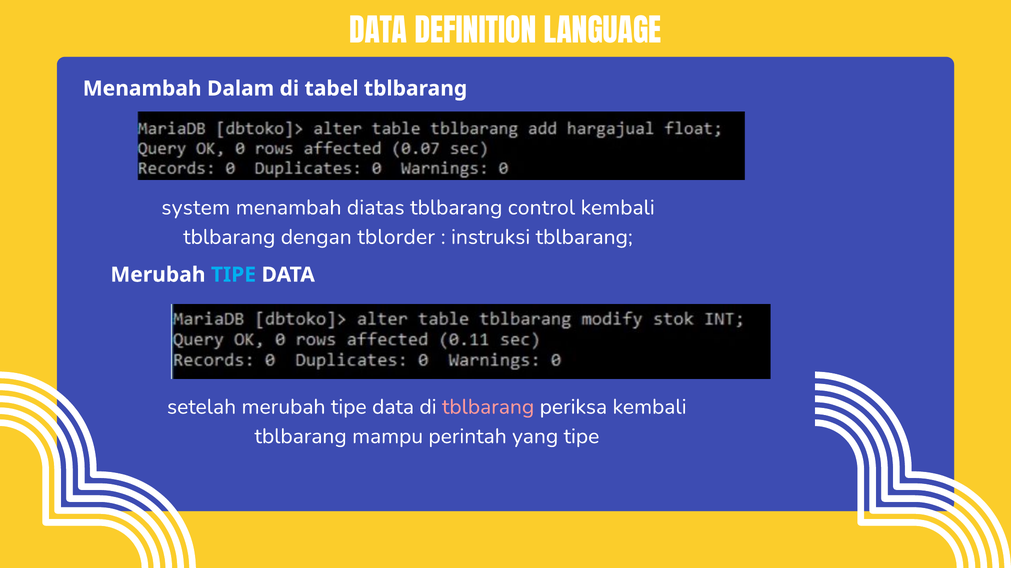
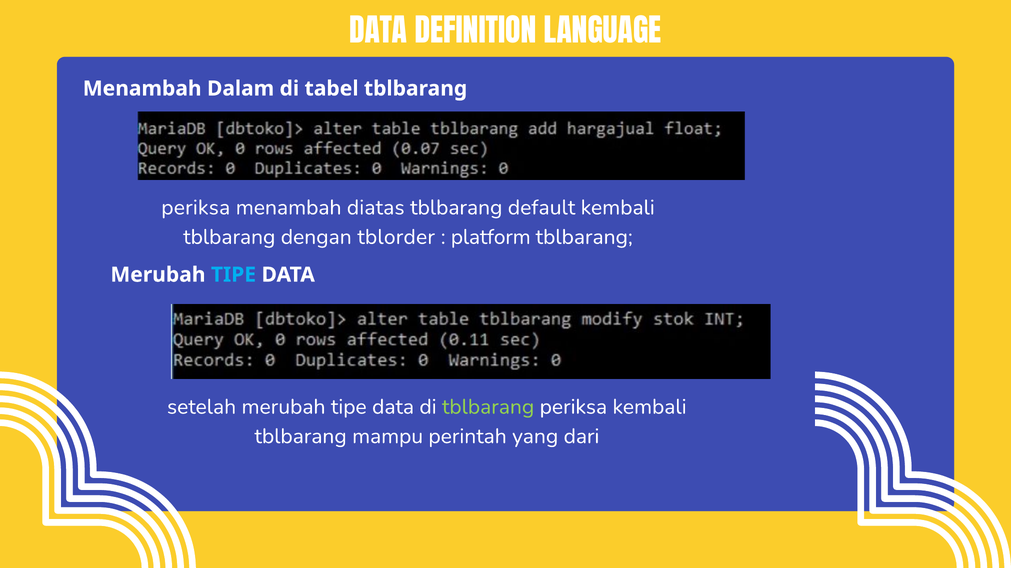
system: system -> periksa (196, 208)
control: control -> default (542, 208)
instruksi: instruksi -> platform (491, 237)
tblbarang colour: pink -> light green (488, 407)
yang tipe: tipe -> dari (582, 437)
